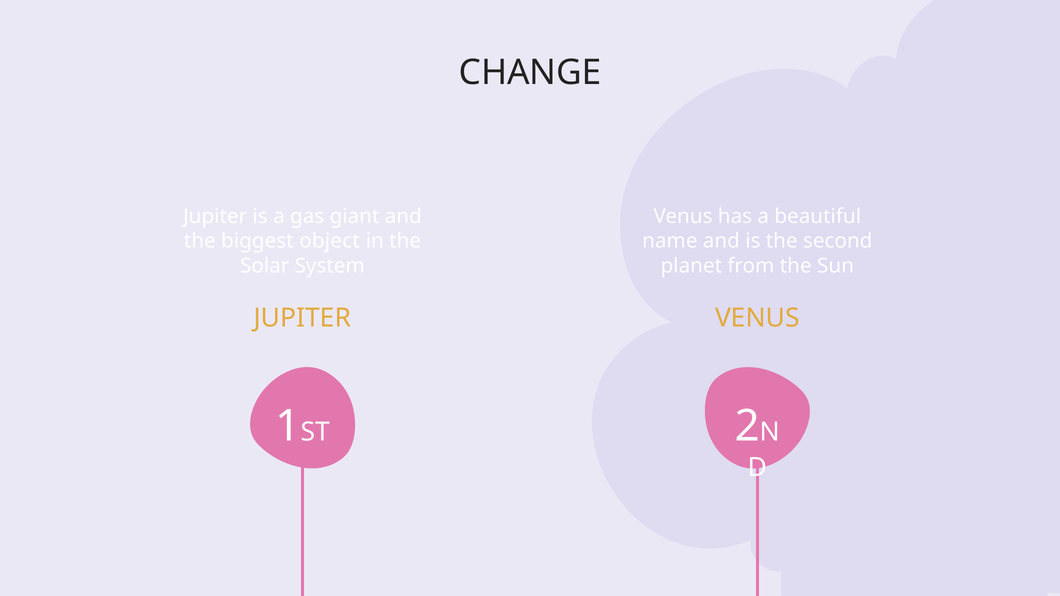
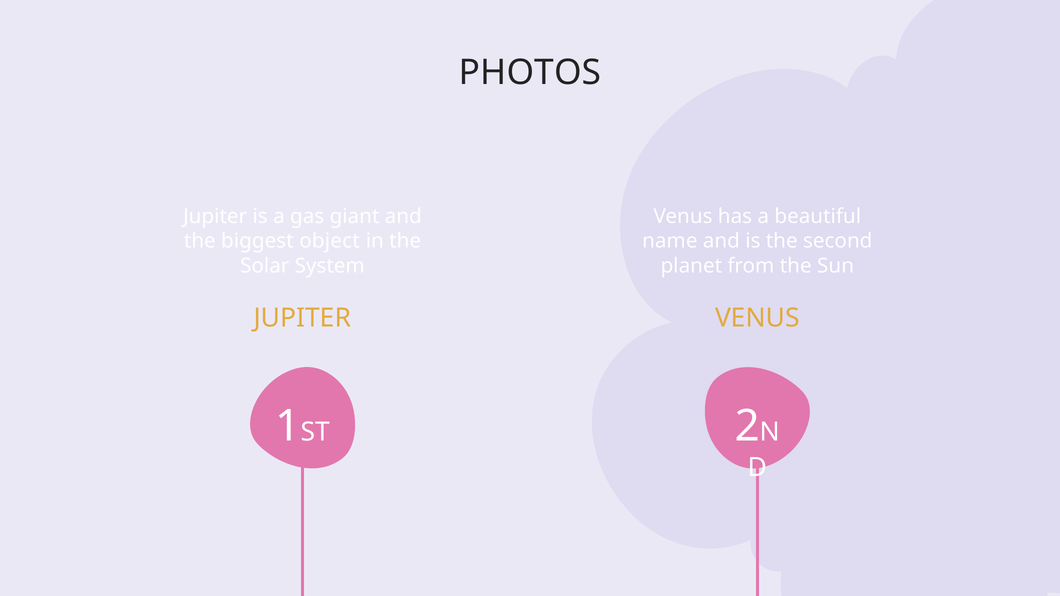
CHANGE: CHANGE -> PHOTOS (530, 73)
